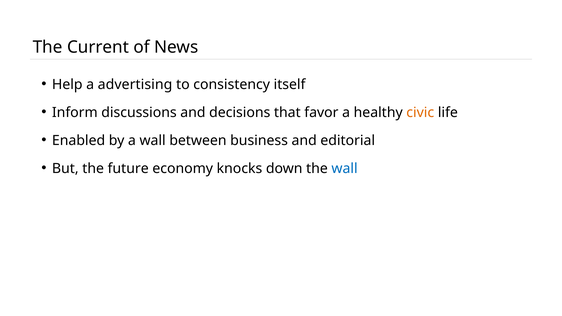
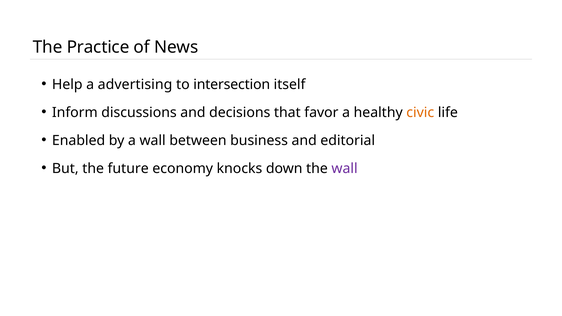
Current: Current -> Practice (98, 47)
consistency: consistency -> intersection (232, 84)
wall colour: blue -> purple (345, 168)
